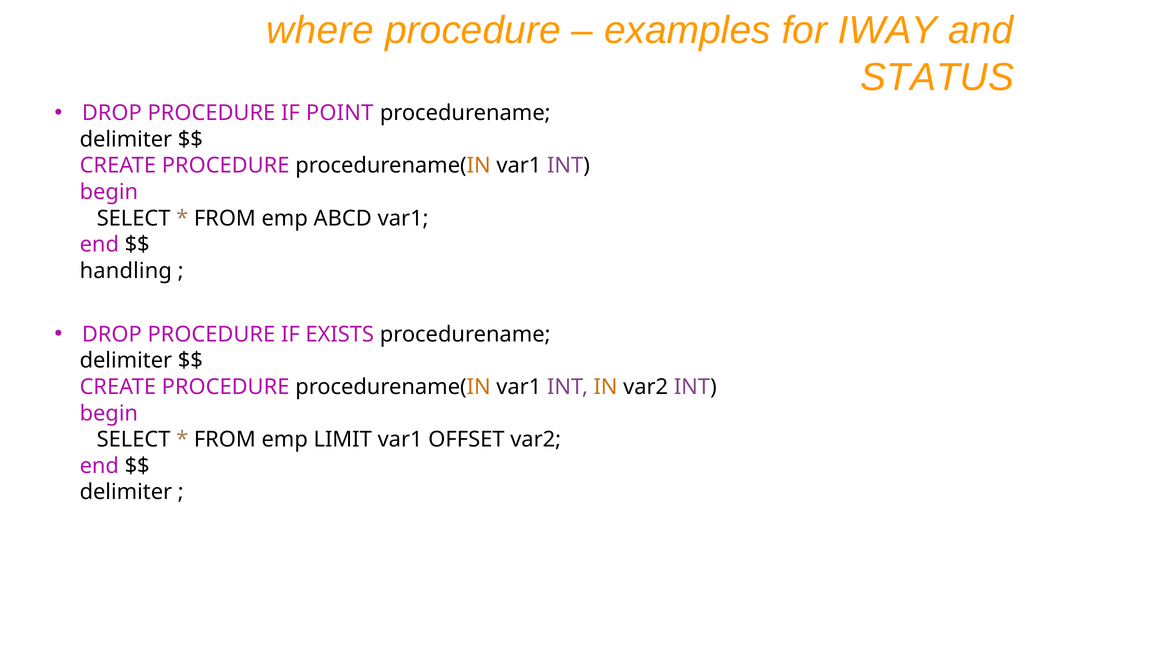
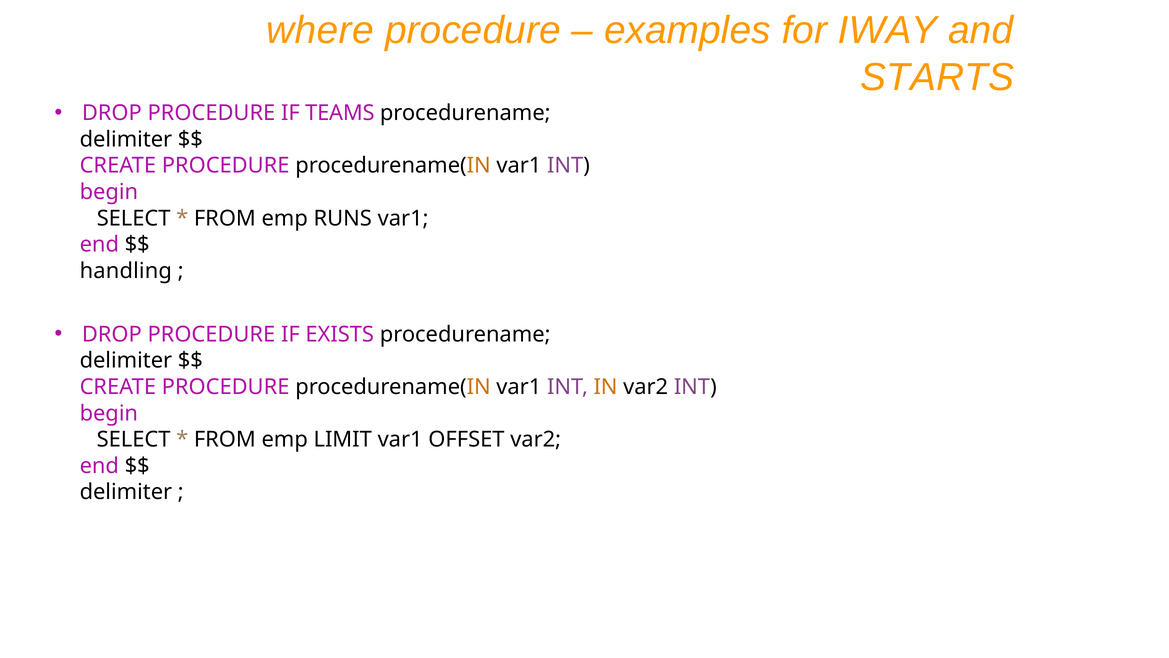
STATUS: STATUS -> STARTS (937, 77)
POINT: POINT -> TEAMS (340, 113)
ABCD: ABCD -> RUNS (343, 218)
